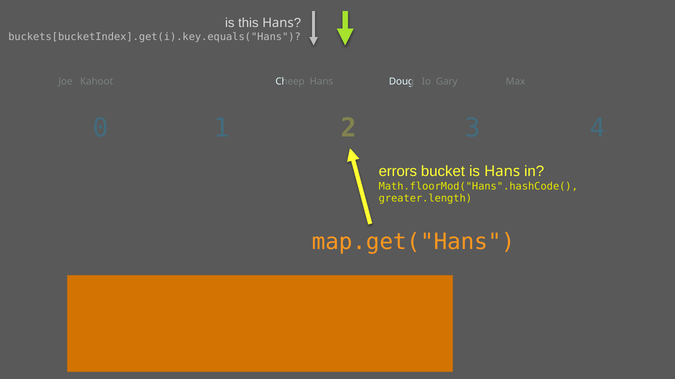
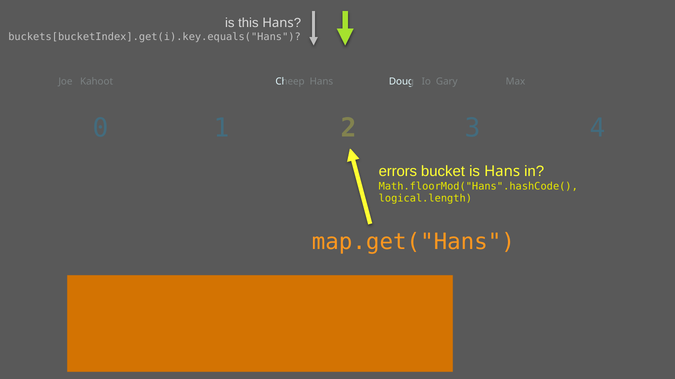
greater.length: greater.length -> logical.length (425, 199)
